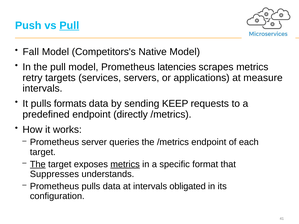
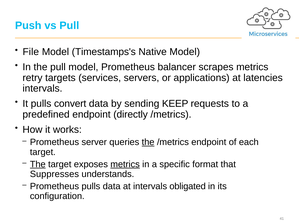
Pull underline: present -> none (69, 26)
Fall: Fall -> File (31, 52)
Competitors's: Competitors's -> Timestamps's (104, 52)
latencies: latencies -> balancer (177, 67)
measure: measure -> latencies (263, 78)
formats: formats -> convert (70, 104)
the underline: none -> present (148, 142)
